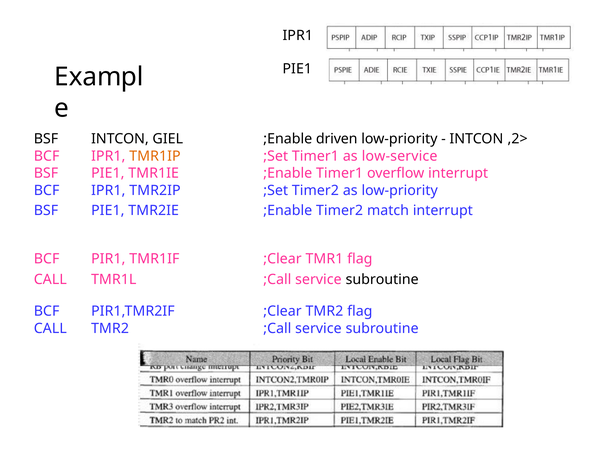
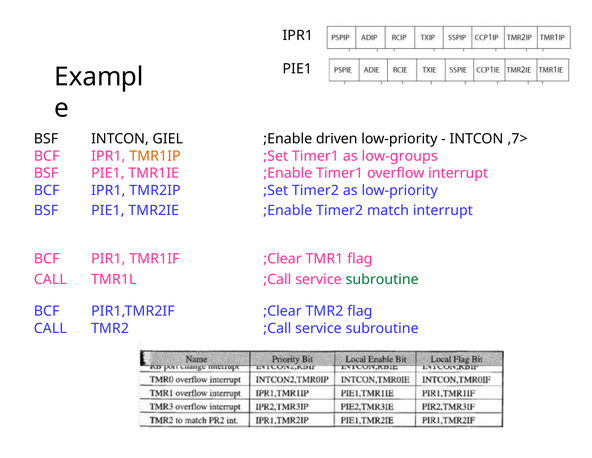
,2>: ,2> -> ,7> (518, 139)
low-service: low-service -> low-groups (400, 156)
subroutine colour: black -> green (382, 279)
